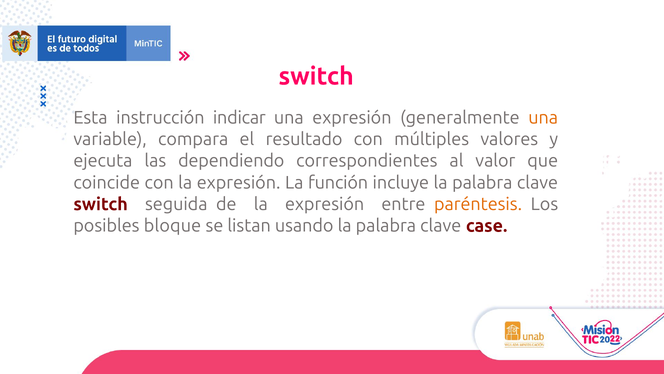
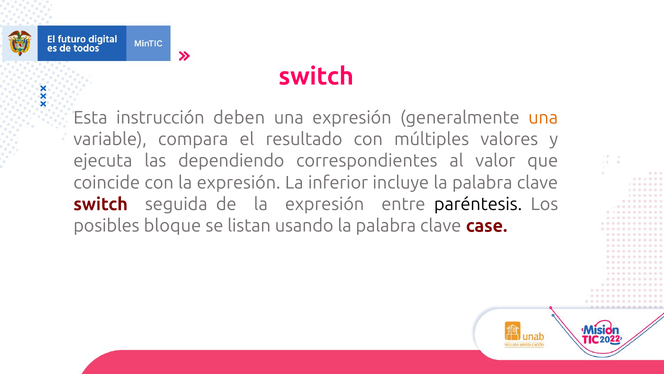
indicar: indicar -> deben (239, 118)
función: función -> inferior (338, 182)
paréntesis colour: orange -> black (478, 204)
